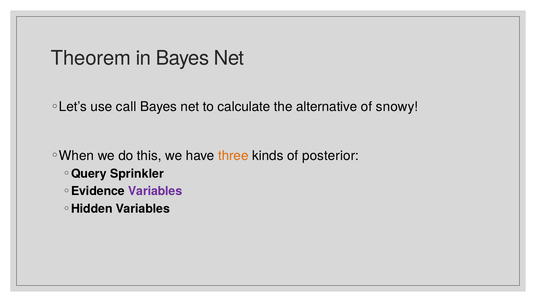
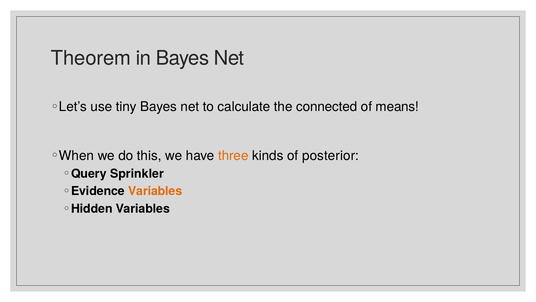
call: call -> tiny (126, 107)
alternative: alternative -> connected (327, 107)
snowy: snowy -> means (397, 107)
Variables colour: purple -> orange (155, 191)
